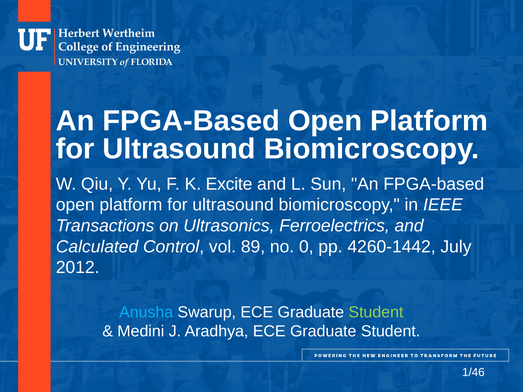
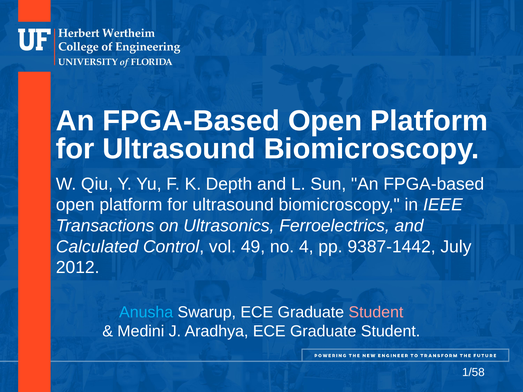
Excite: Excite -> Depth (229, 184)
89: 89 -> 49 (253, 247)
0: 0 -> 4 (306, 247)
4260-1442: 4260-1442 -> 9387-1442 (392, 247)
Student colour: light green -> pink (376, 312)
1/46: 1/46 -> 1/58 (473, 373)
